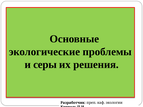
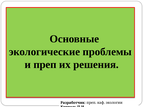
и серы: серы -> преп (45, 65)
